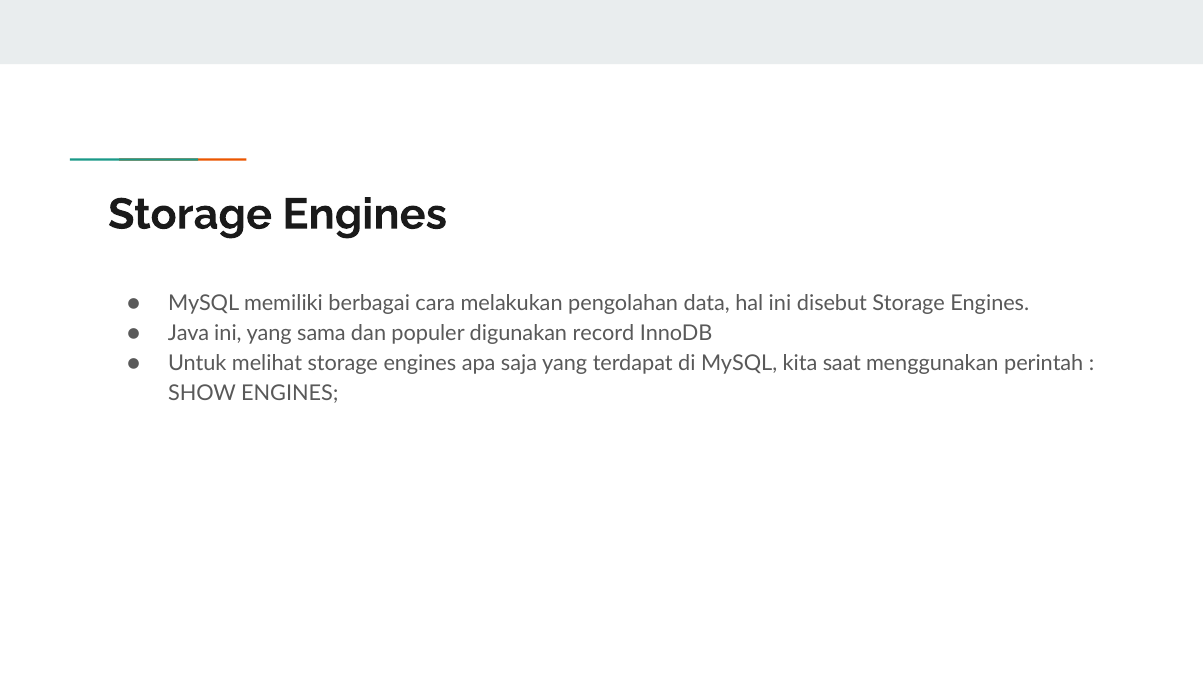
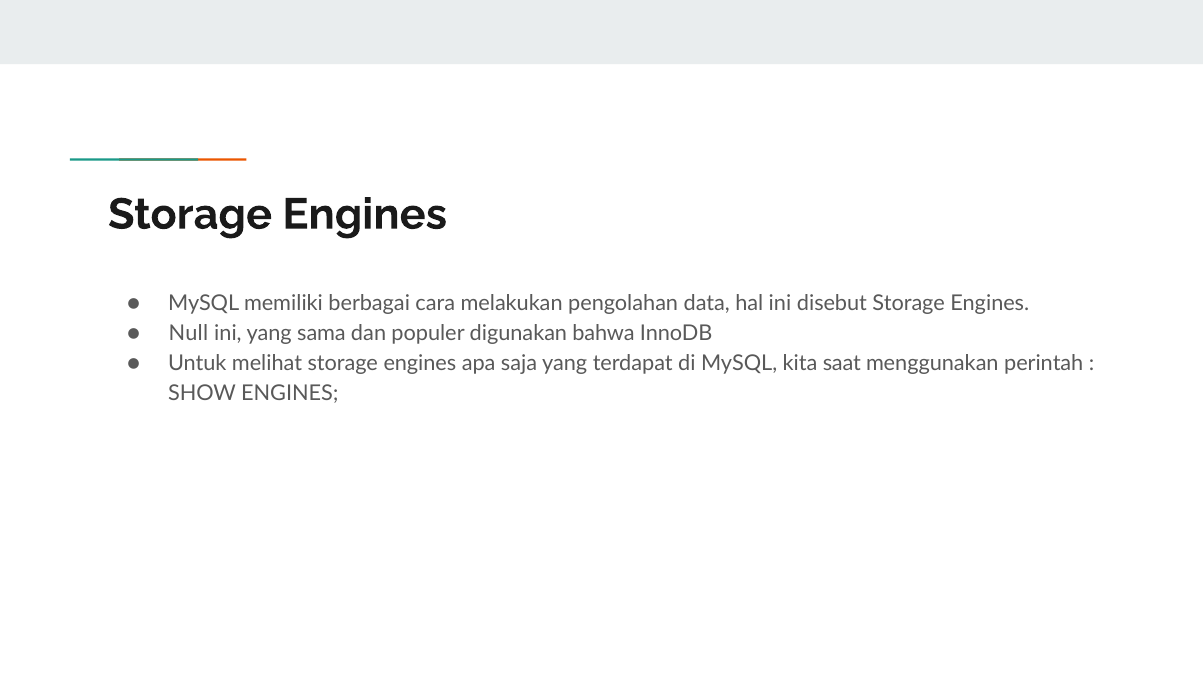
Java: Java -> Null (188, 334)
record: record -> bahwa (604, 334)
